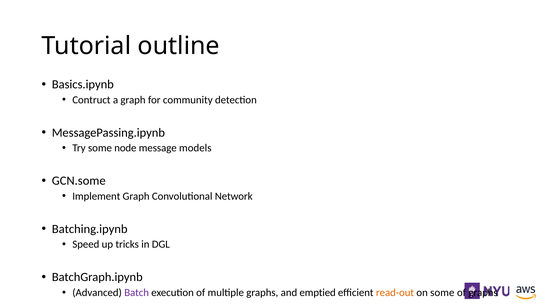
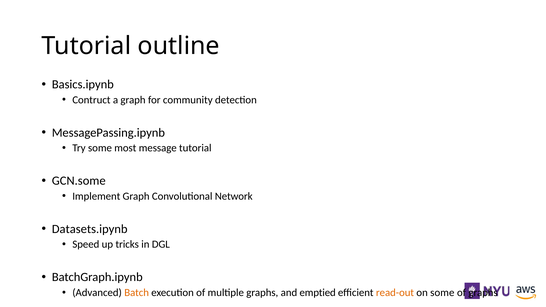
node: node -> most (125, 148)
message models: models -> tutorial (195, 148)
Batching.ipynb: Batching.ipynb -> Datasets.ipynb (90, 229)
Batch colour: purple -> orange (137, 293)
